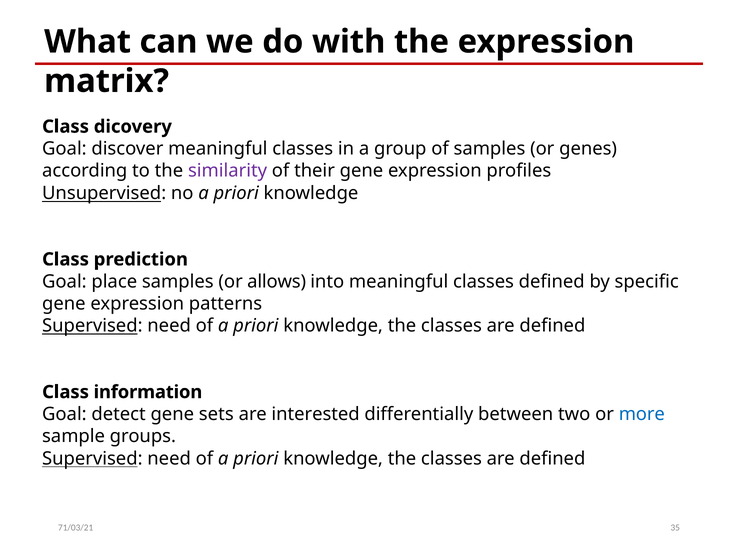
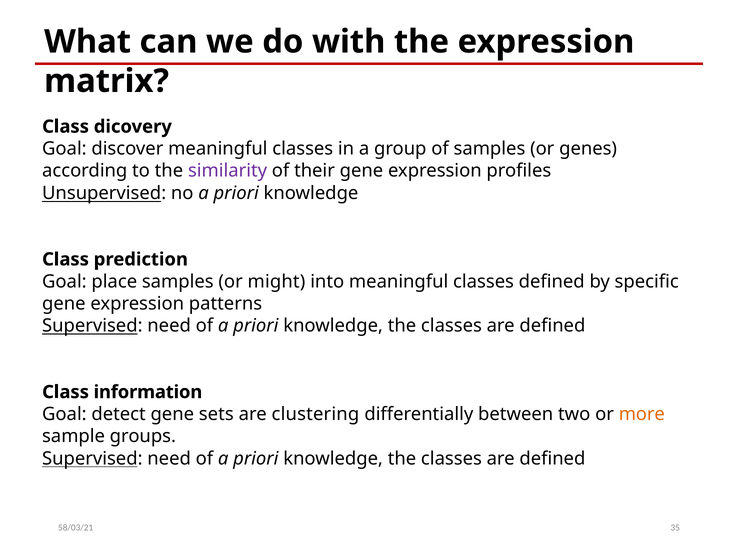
allows: allows -> might (276, 282)
interested: interested -> clustering (315, 415)
more colour: blue -> orange (642, 415)
71/03/21: 71/03/21 -> 58/03/21 (76, 528)
